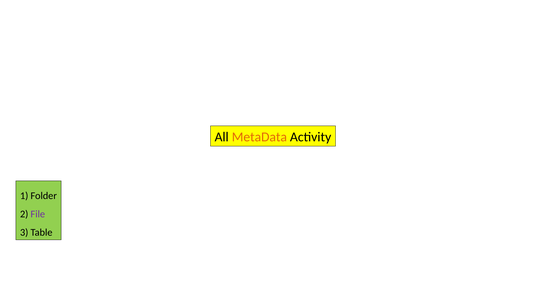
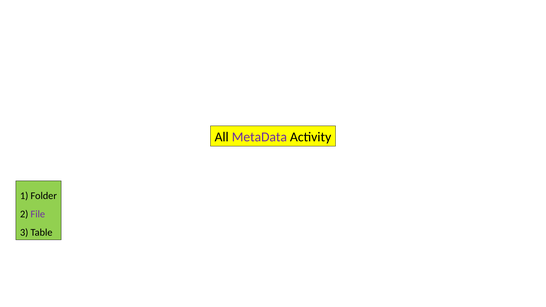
MetaData colour: orange -> purple (259, 137)
